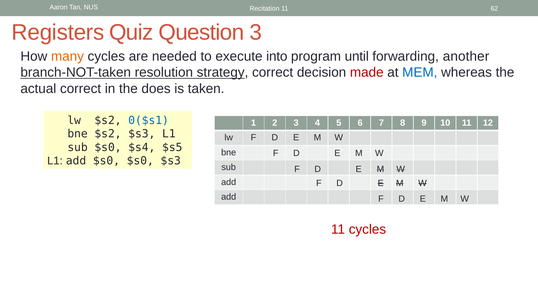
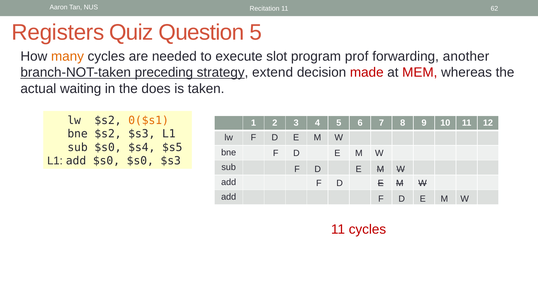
Question 3: 3 -> 5 (256, 32)
into: into -> slot (277, 56)
until: until -> prof (357, 56)
resolution: resolution -> preceding (164, 72)
strategy correct: correct -> extend (273, 72)
MEM colour: blue -> red (420, 72)
actual correct: correct -> waiting (81, 89)
0($s1 colour: blue -> orange (149, 120)
